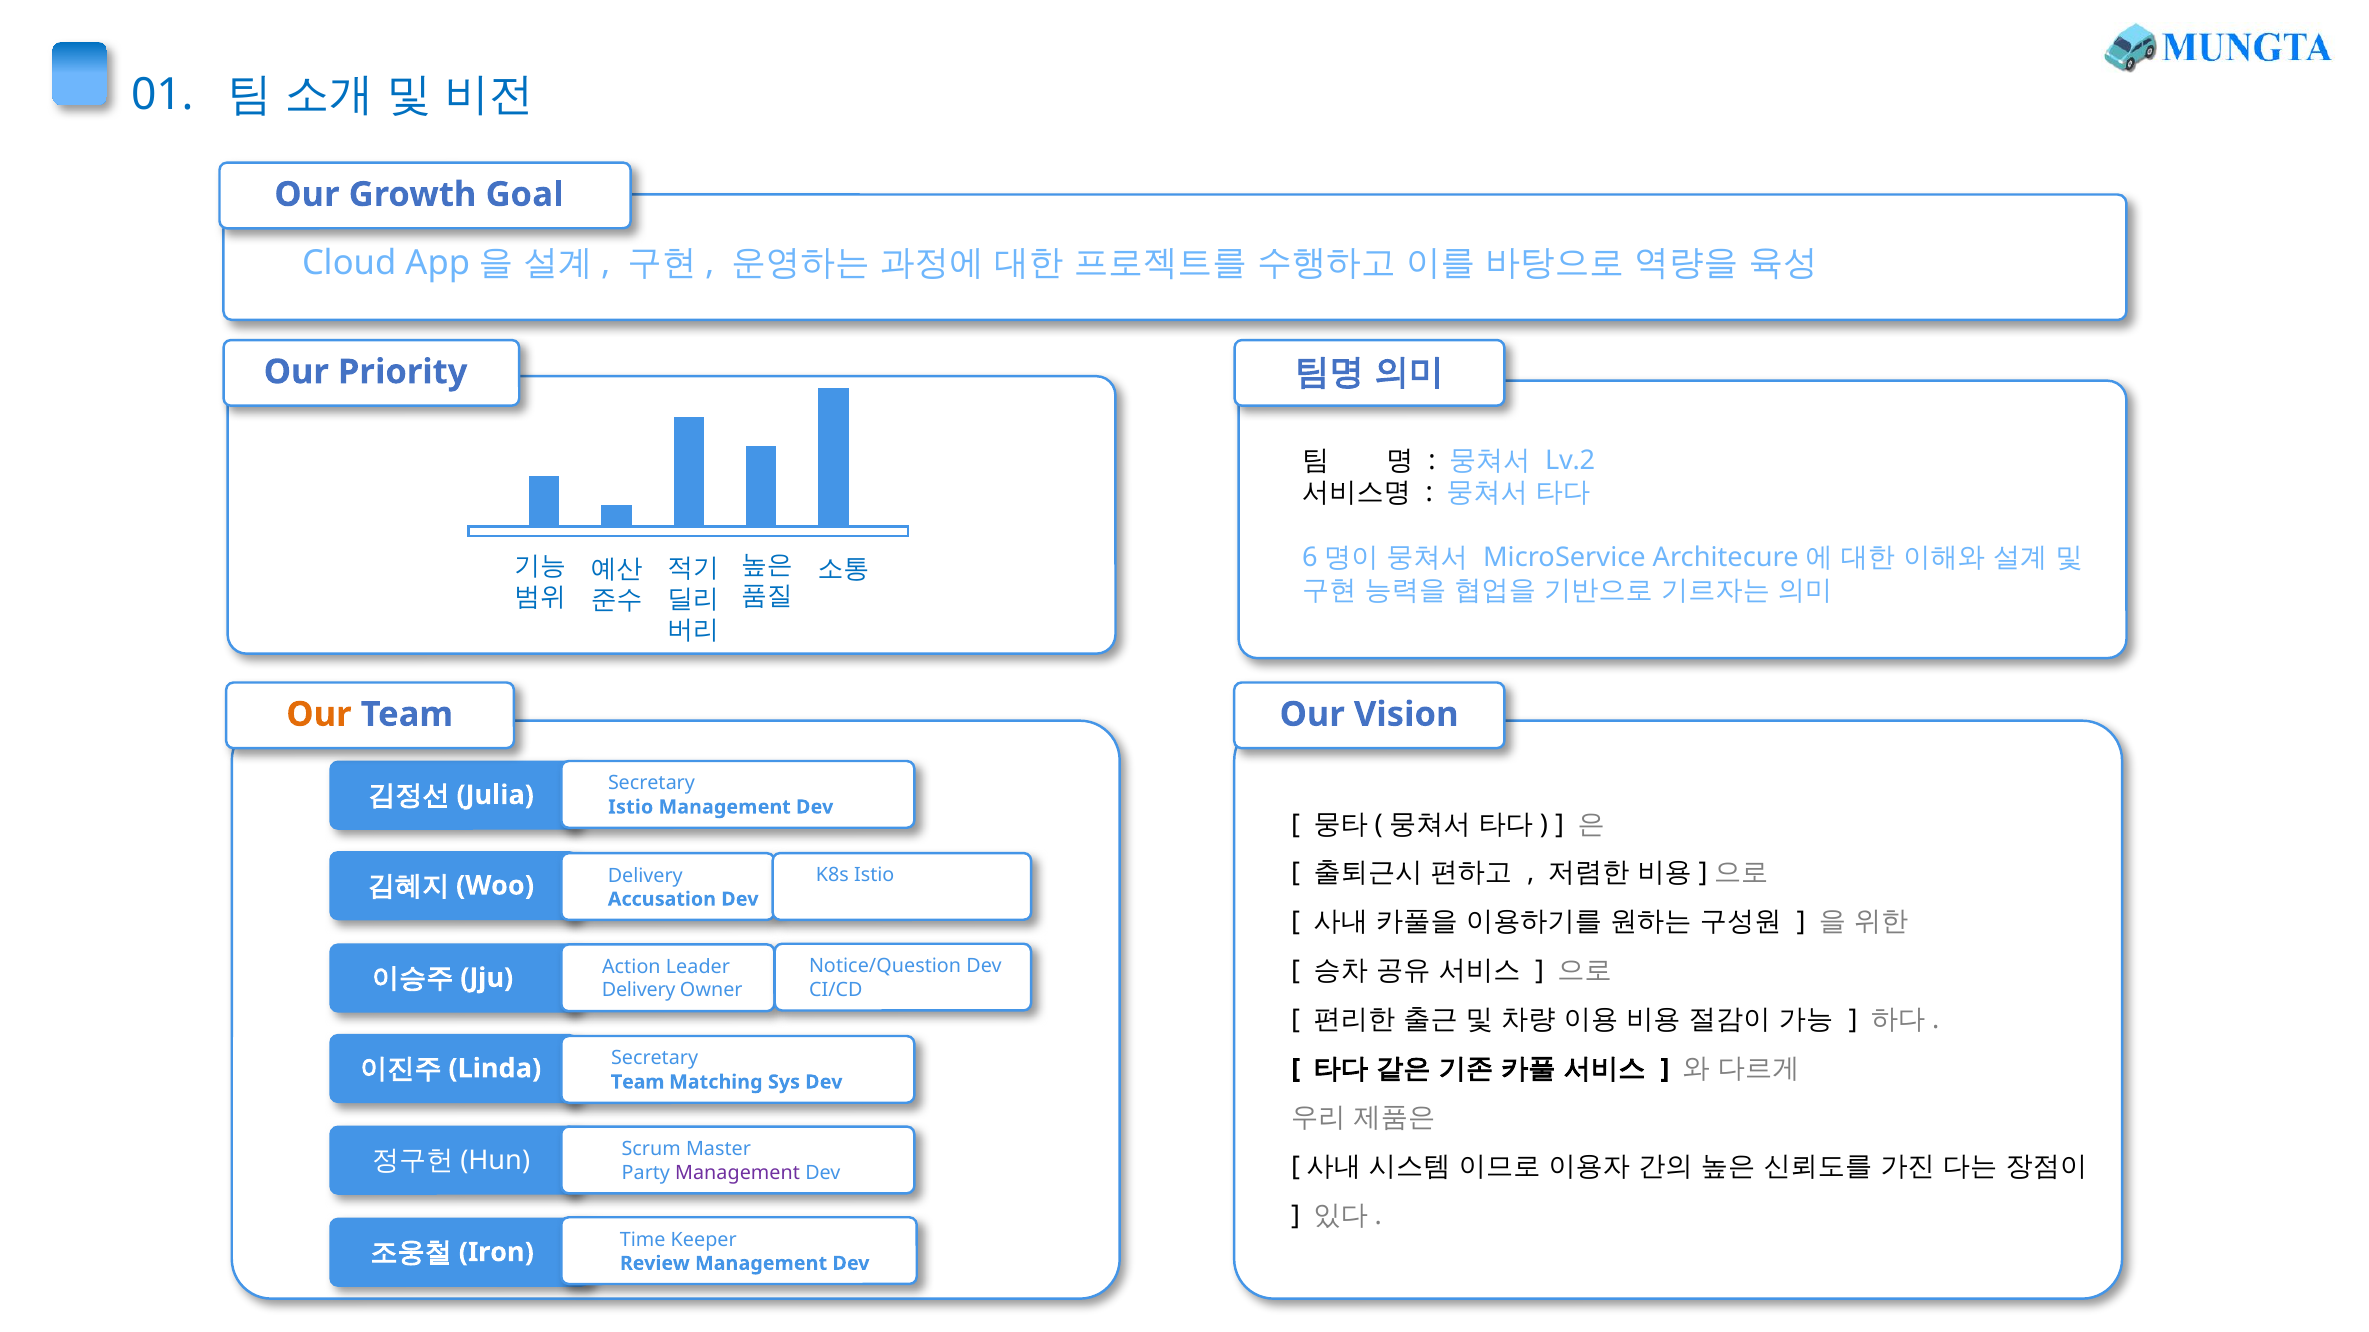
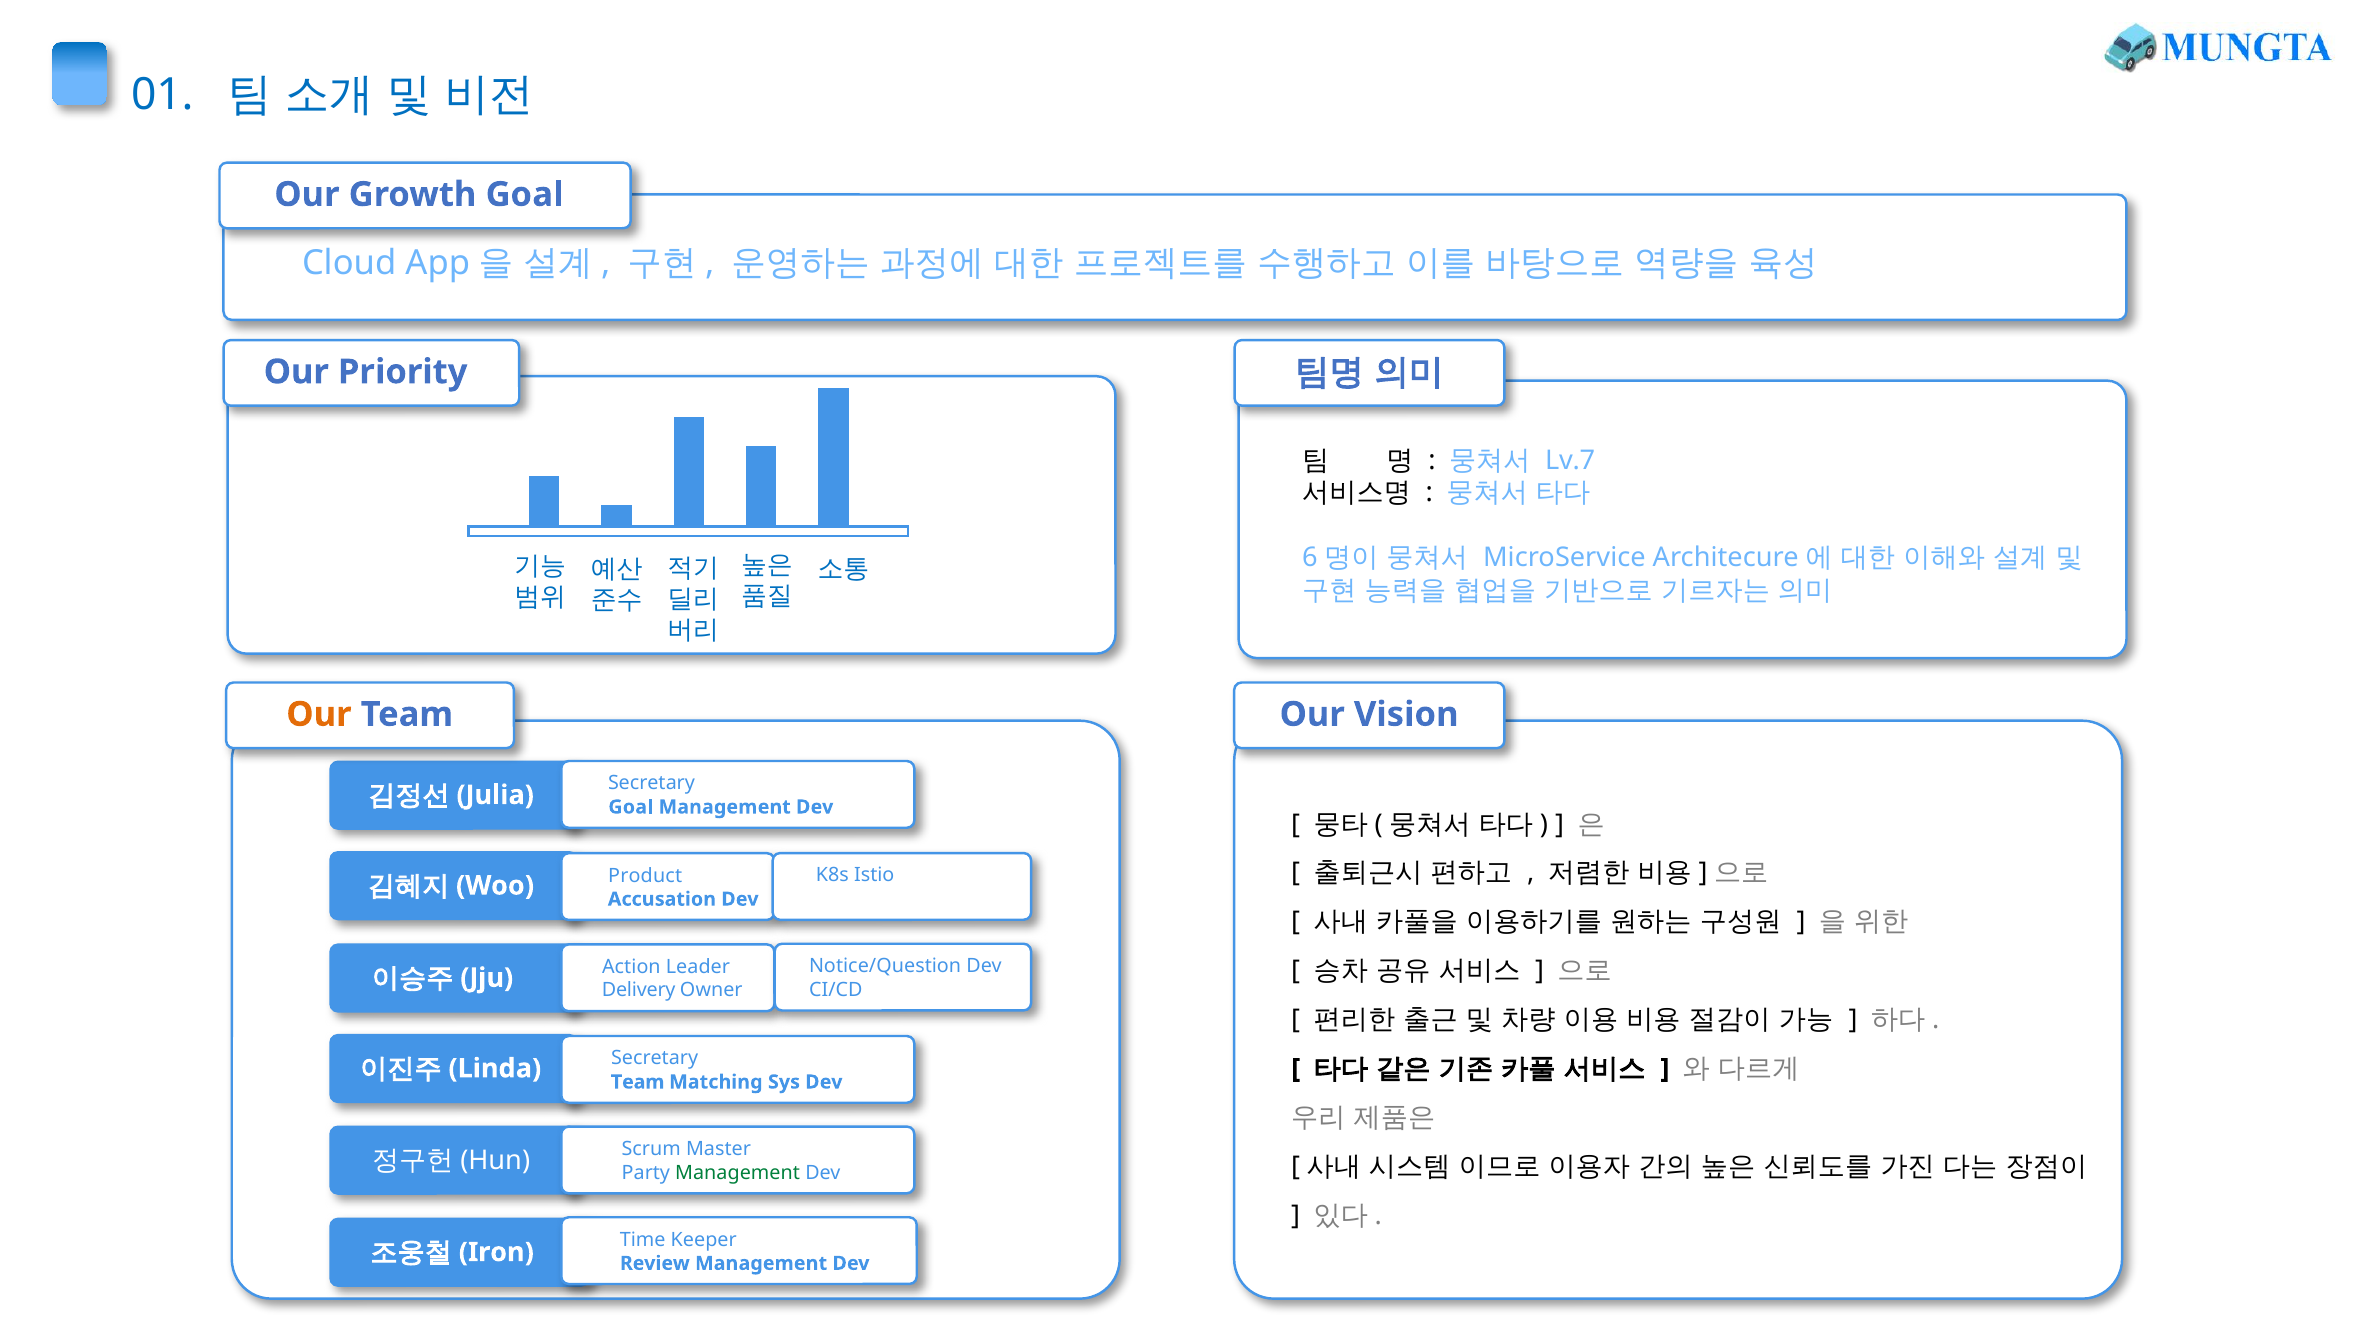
Lv.2: Lv.2 -> Lv.7 (1570, 460)
Istio: Istio -> Goal (631, 807)
Delivery: Delivery -> Product (645, 876)
Management colour: purple -> green (738, 1173)
